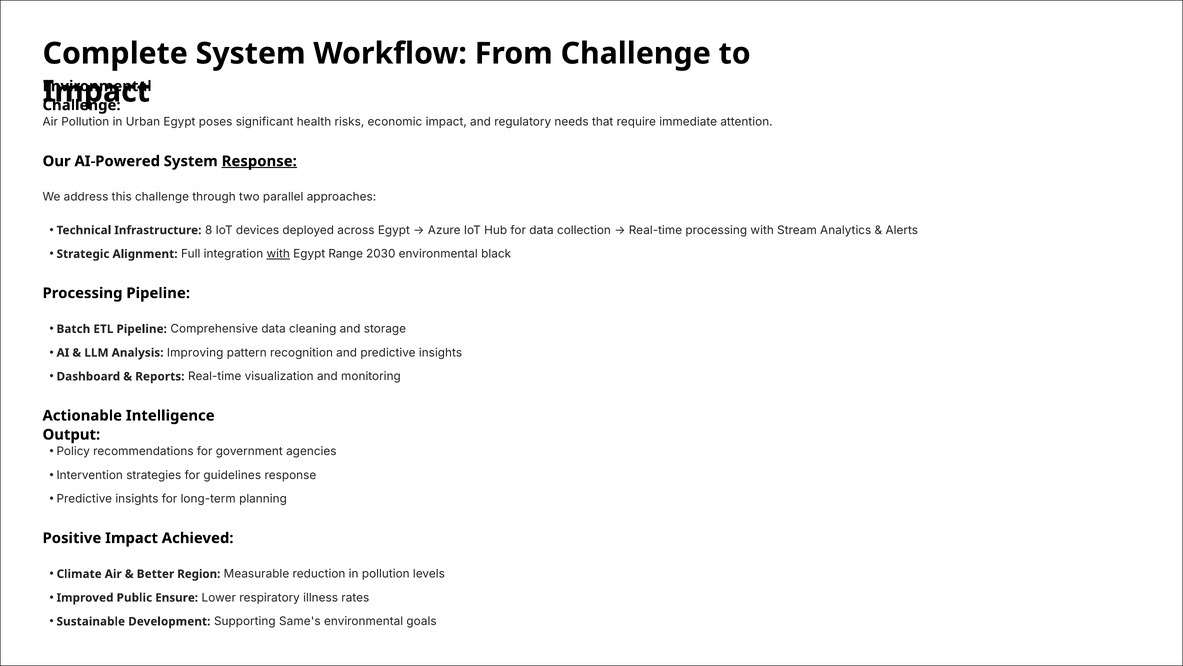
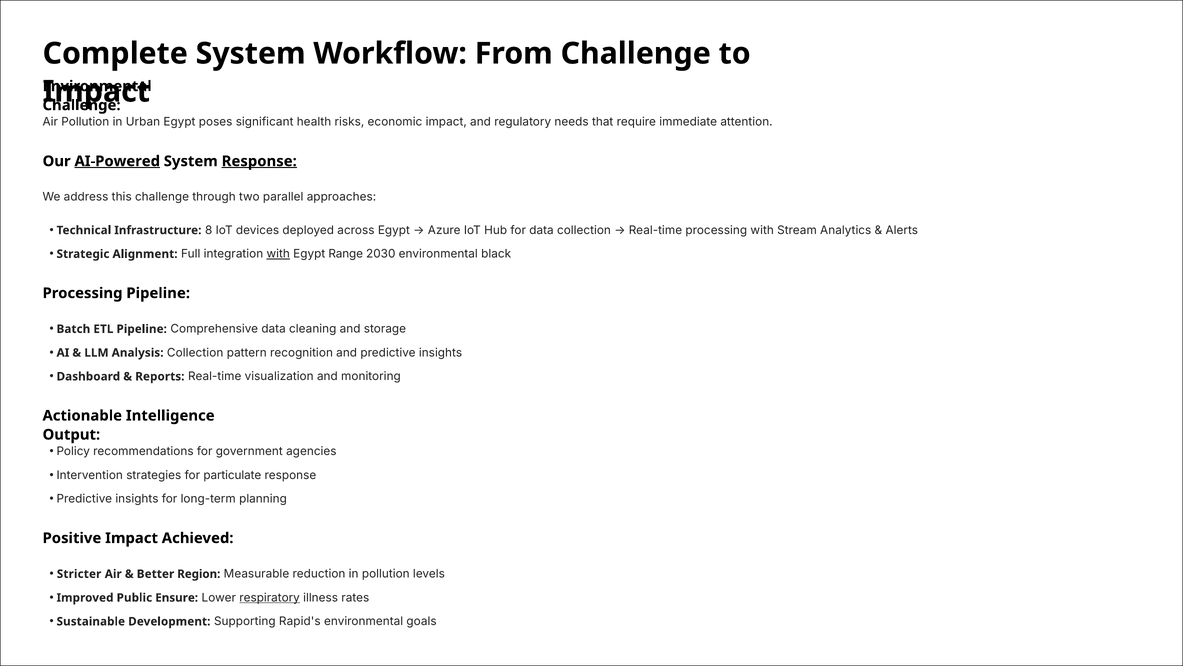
AI-Powered underline: none -> present (117, 161)
Analysis Improving: Improving -> Collection (195, 352)
guidelines: guidelines -> particulate (232, 475)
Climate: Climate -> Stricter (79, 574)
respiratory underline: none -> present (270, 597)
Same's: Same's -> Rapid's (300, 621)
